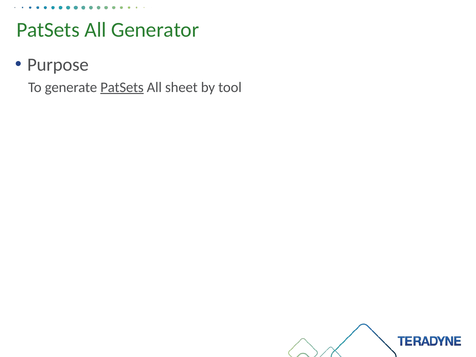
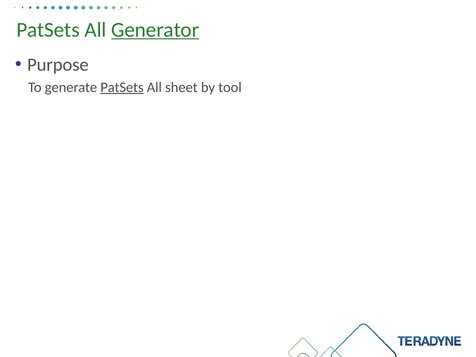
Generator underline: none -> present (155, 30)
